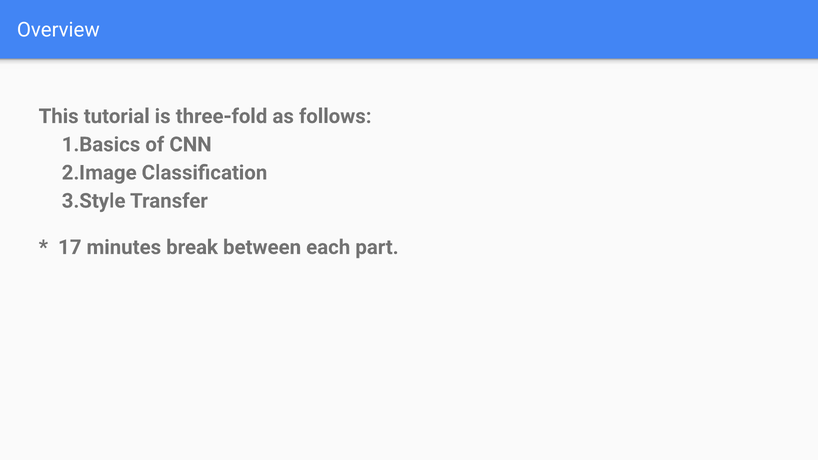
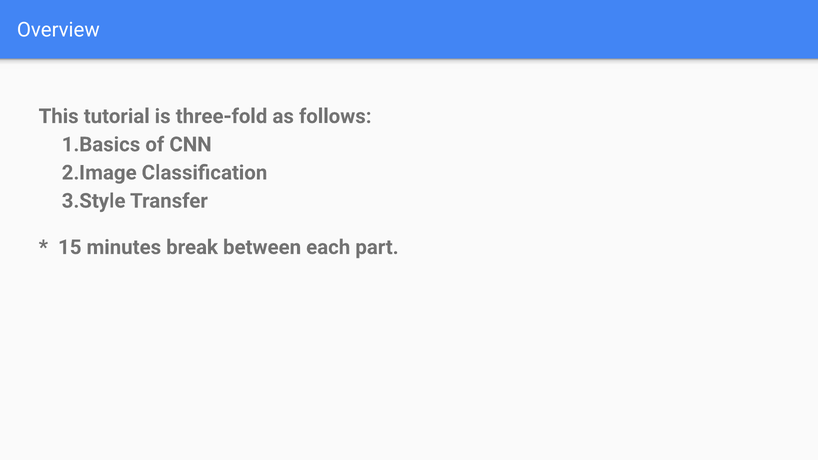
17: 17 -> 15 (70, 247)
